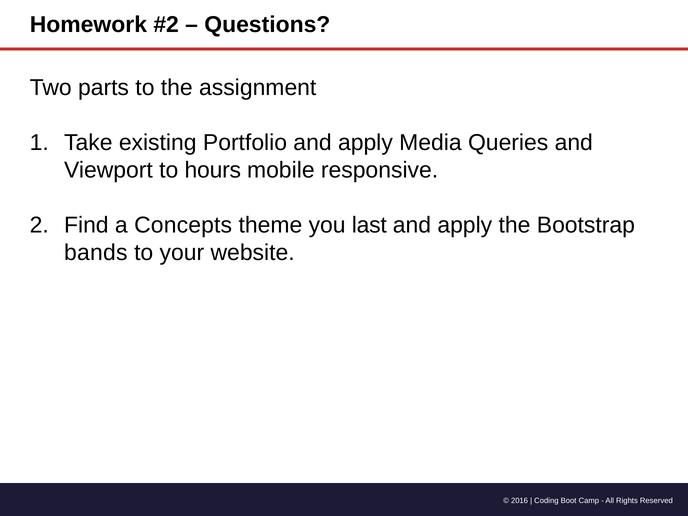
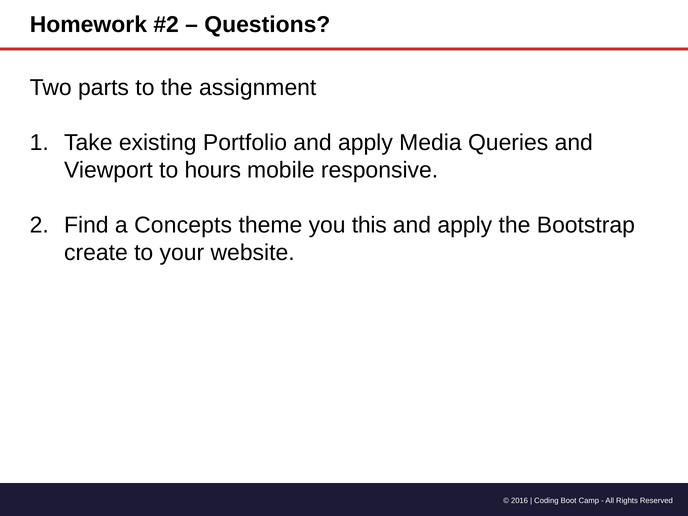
last: last -> this (369, 225)
bands: bands -> create (96, 253)
